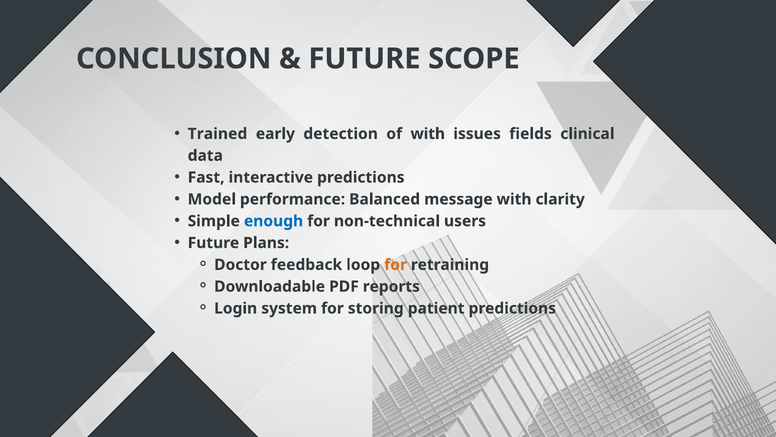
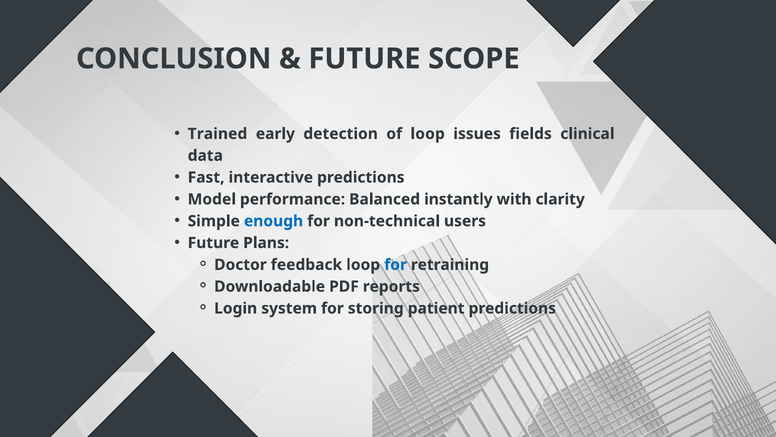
of with: with -> loop (428, 134)
message: message -> instantly (458, 199)
for colour: orange -> blue (396, 264)
